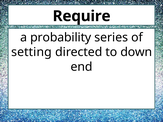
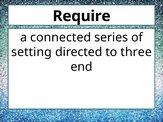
probability: probability -> connected (61, 38)
down: down -> three (136, 52)
